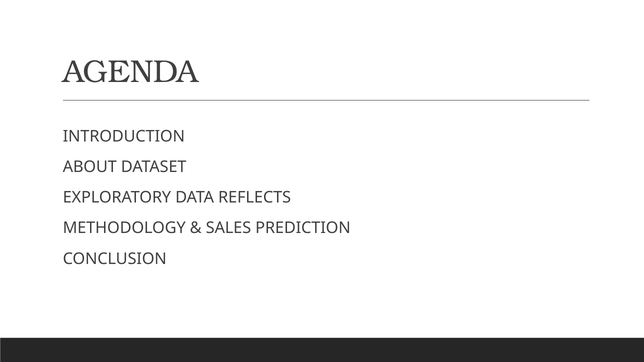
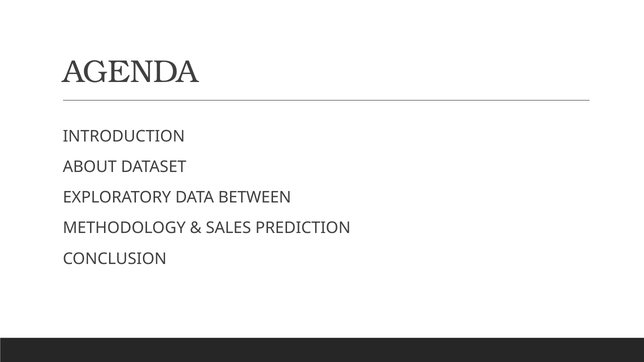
REFLECTS: REFLECTS -> BETWEEN (255, 198)
